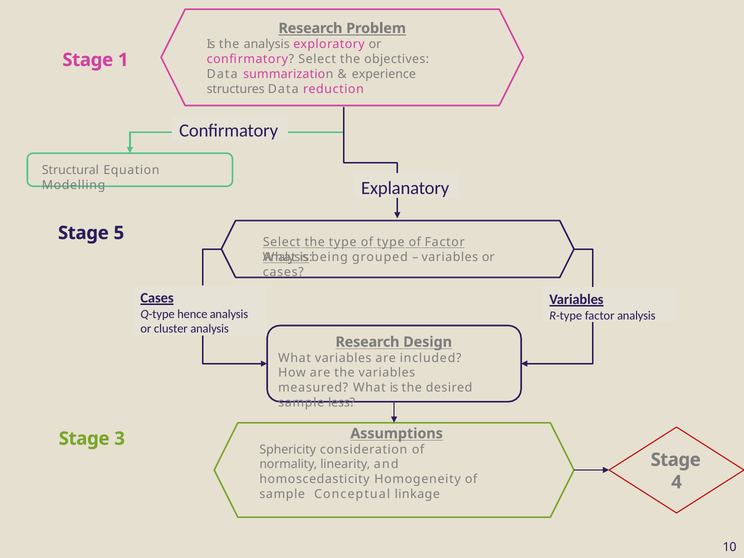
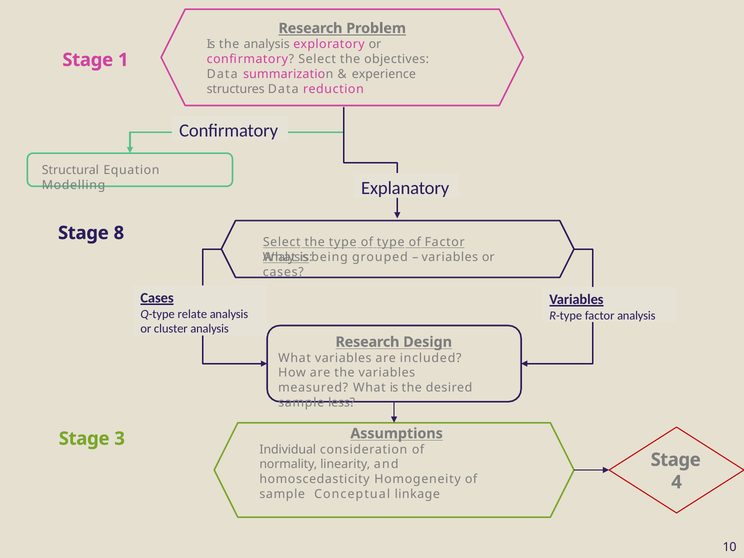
5: 5 -> 8 (119, 233)
hence: hence -> relate (192, 314)
Sphericity: Sphericity -> Individual (288, 449)
